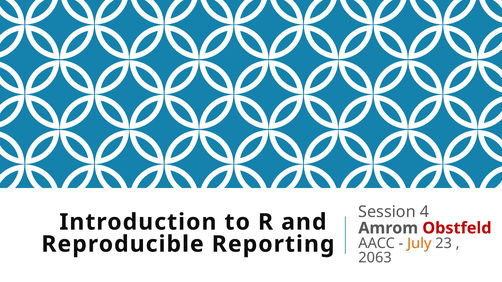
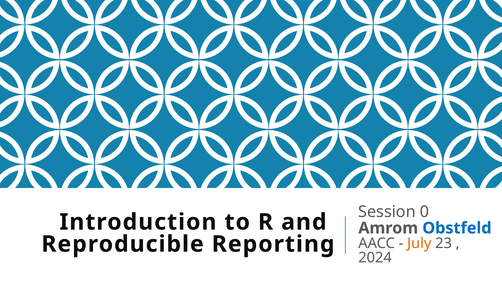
4: 4 -> 0 (425, 212)
Obstfeld colour: red -> blue (457, 228)
2063: 2063 -> 2024 (375, 258)
